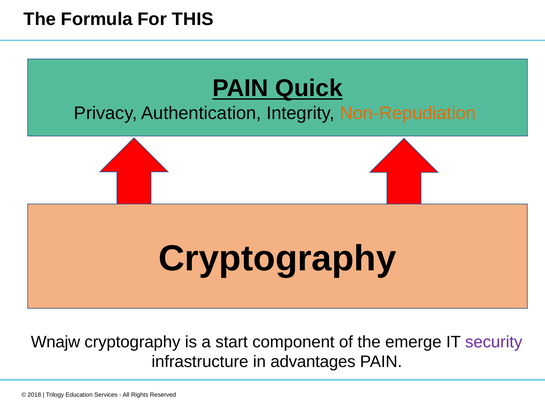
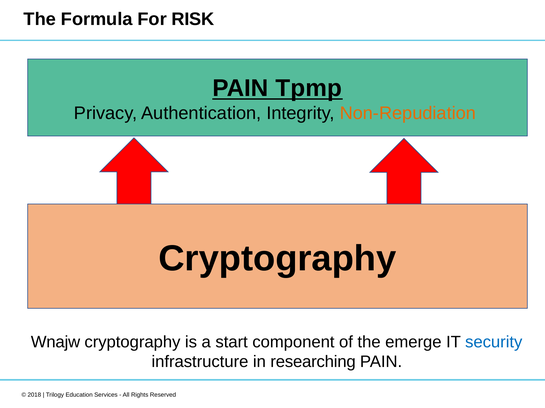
THIS: THIS -> RISK (193, 19)
Quick: Quick -> Tpmp (309, 88)
security colour: purple -> blue (494, 343)
advantages: advantages -> researching (313, 362)
